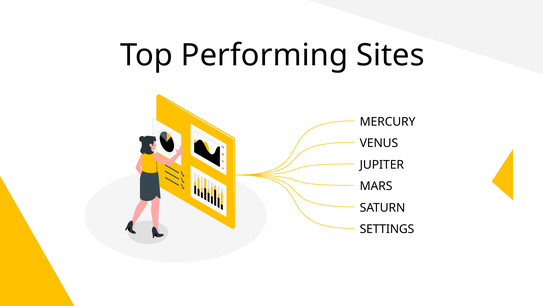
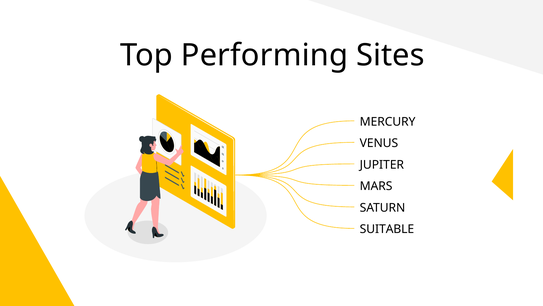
SETTINGS: SETTINGS -> SUITABLE (387, 229)
